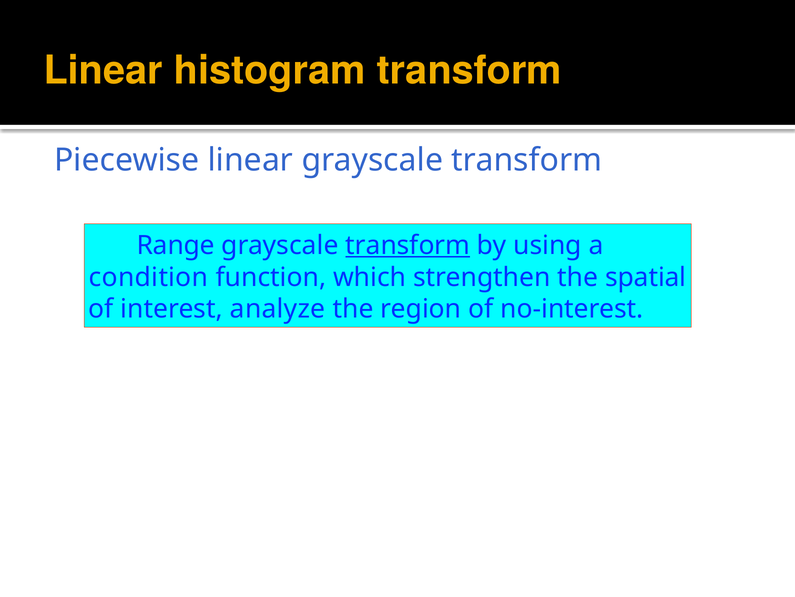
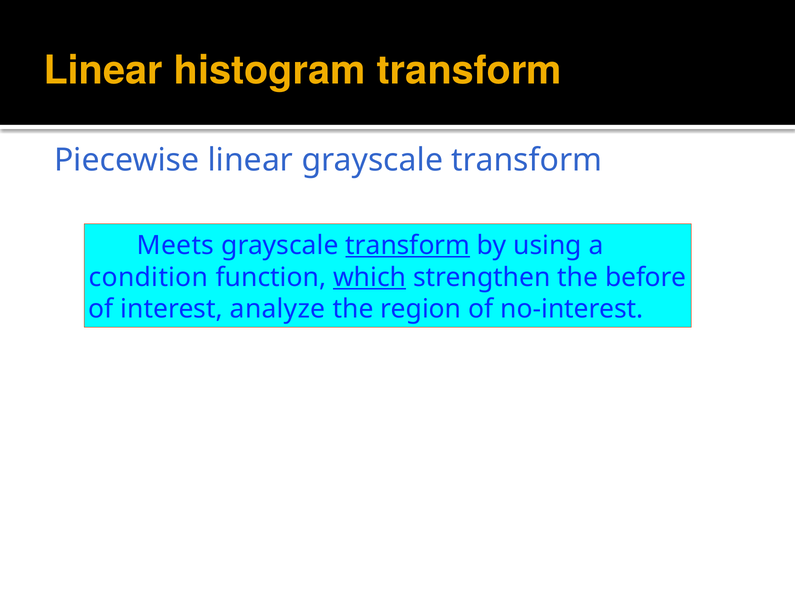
Range: Range -> Meets (175, 245)
which underline: none -> present (370, 277)
spatial: spatial -> before (646, 277)
